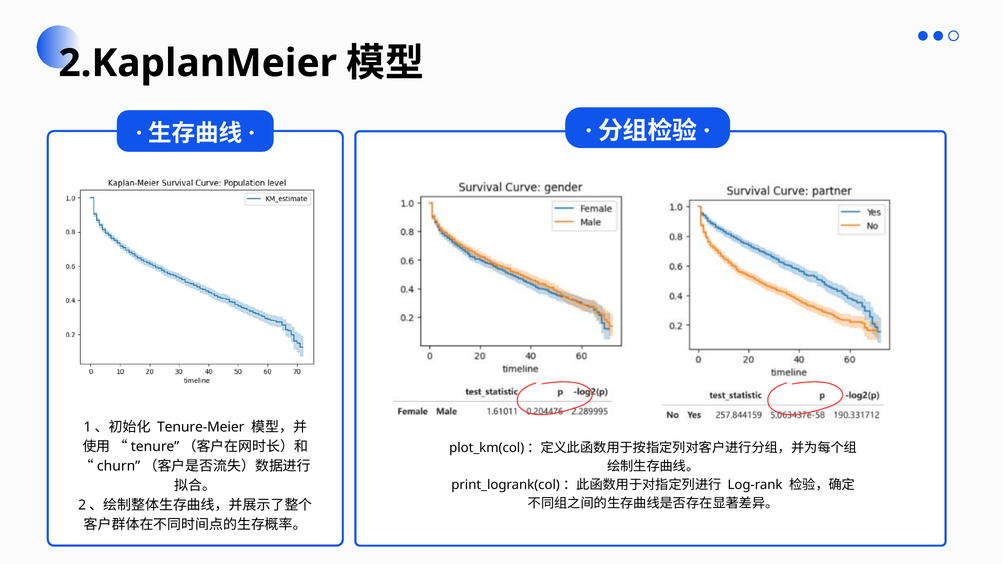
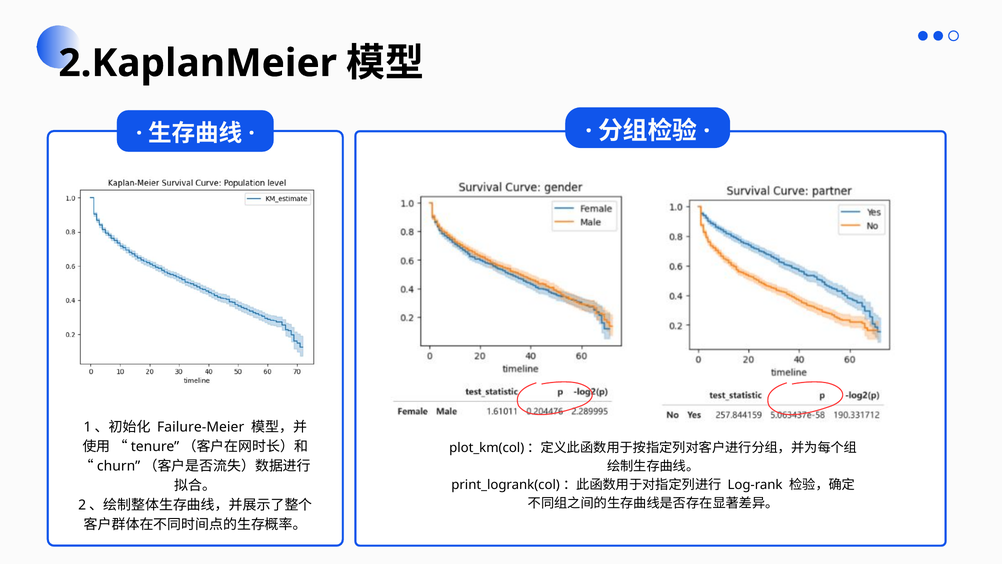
Tenure-Meier: Tenure-Meier -> Failure-Meier (201, 427)
